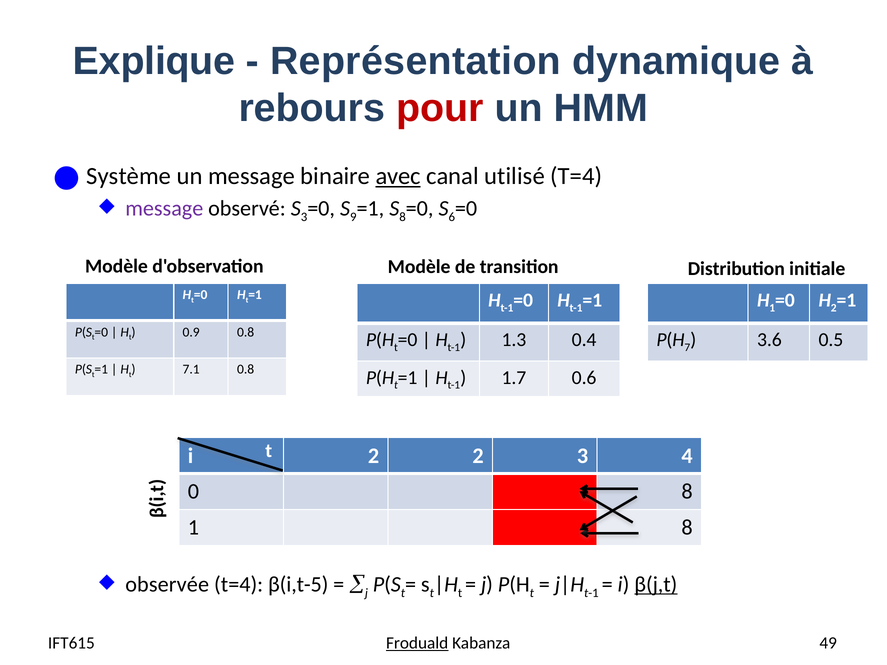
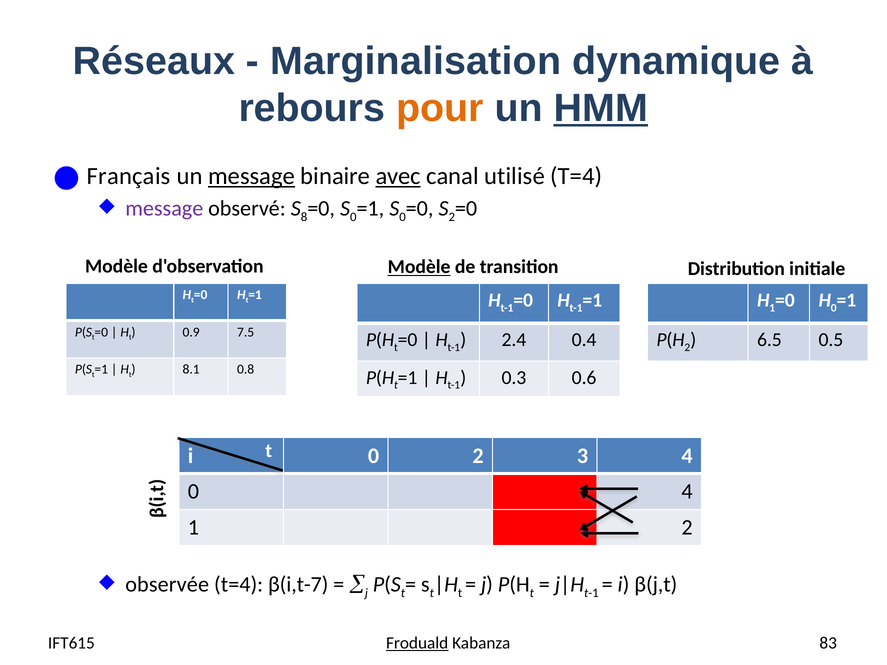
Explique: Explique -> Réseaux (154, 61)
Représentation: Représentation -> Marginalisation (416, 61)
pour colour: red -> orange (440, 108)
HMM underline: none -> present (601, 108)
Système: Système -> Français (129, 176)
message underline: none -> present (251, 176)
3: 3 -> 8 (304, 217)
9: 9 -> 0 (353, 217)
8: 8 -> 0 (403, 217)
6: 6 -> 2 (452, 217)
Modèle underline: none -> present (419, 267)
2: 2 -> 0 (834, 308)
0.9 0.8: 0.8 -> 7.5 (246, 332)
1.3: 1.3 -> 2.4 (514, 340)
7: 7 -> 2 (687, 348)
3.6: 3.6 -> 6.5 (769, 340)
7.1: 7.1 -> 8.1 (191, 370)
1.7: 1.7 -> 0.3 (514, 378)
2: 2 -> 0 (374, 456)
0 8: 8 -> 4 (687, 492)
1 8: 8 -> 2 (687, 528)
β(i,t-5: β(i,t-5 -> β(i,t-7 (298, 585)
β(j,t underline: present -> none (656, 585)
49: 49 -> 83 (828, 643)
